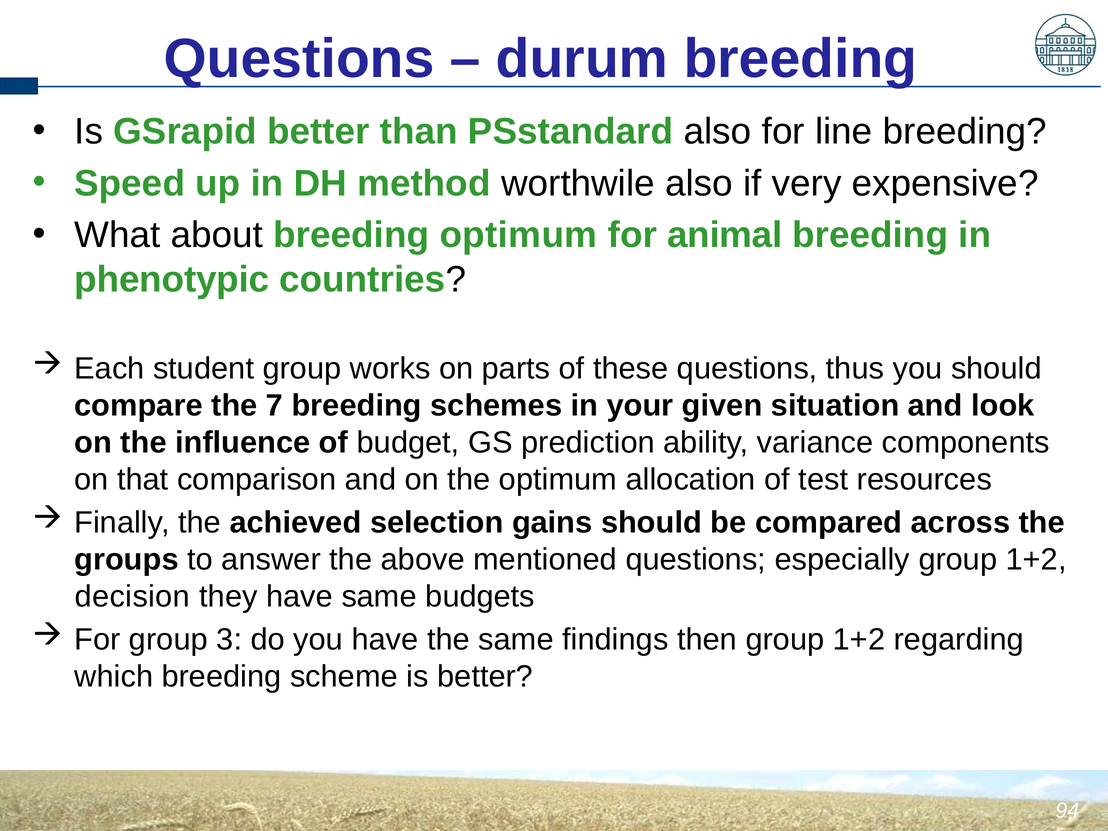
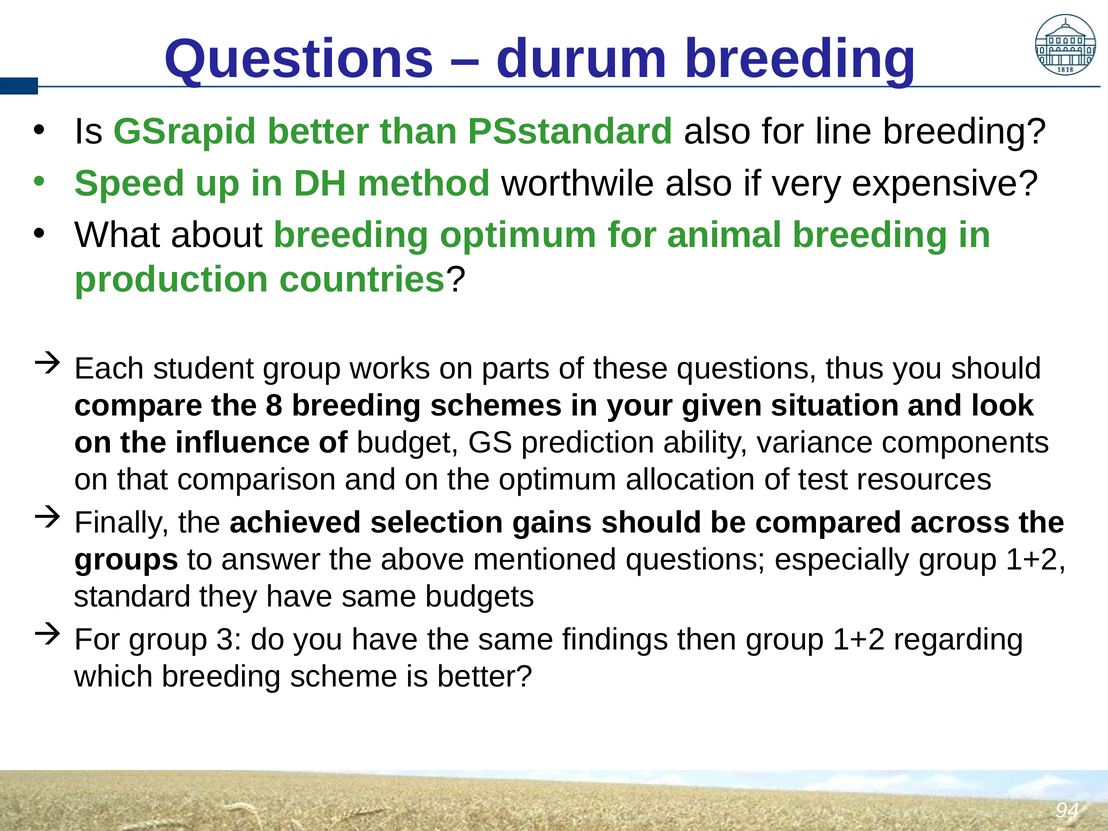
phenotypic: phenotypic -> production (172, 279)
7: 7 -> 8 (275, 406)
decision: decision -> standard (133, 597)
